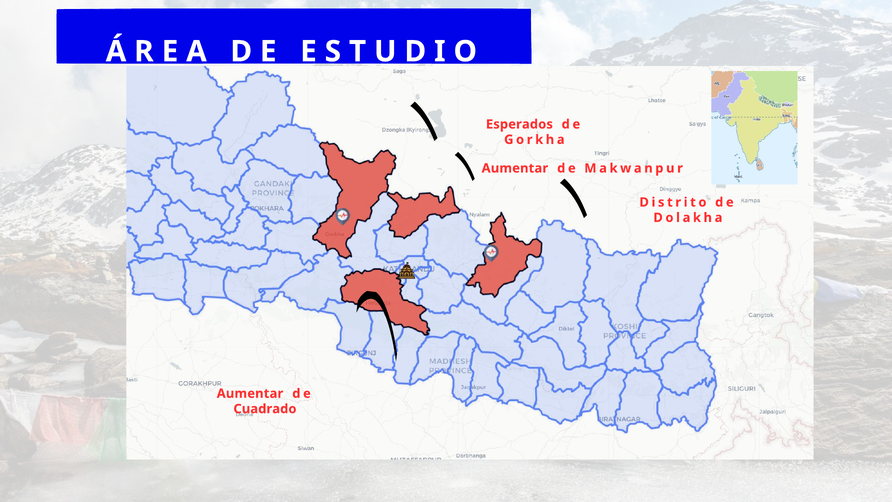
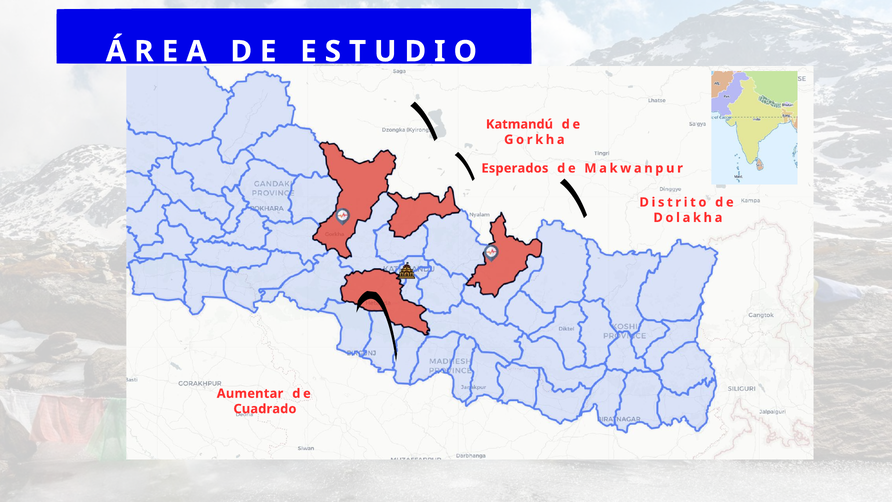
Esperados: Esperados -> Katmandú (519, 124)
Aumentar: Aumentar -> Esperados (515, 168)
